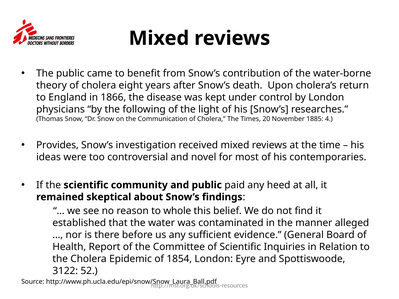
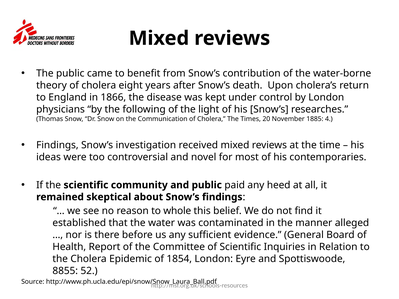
Provides: Provides -> Findings (57, 145)
3122: 3122 -> 8855 (65, 271)
